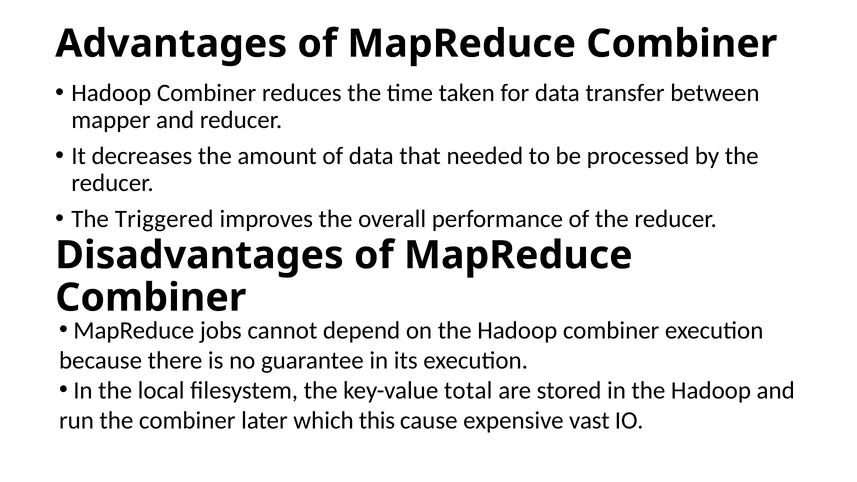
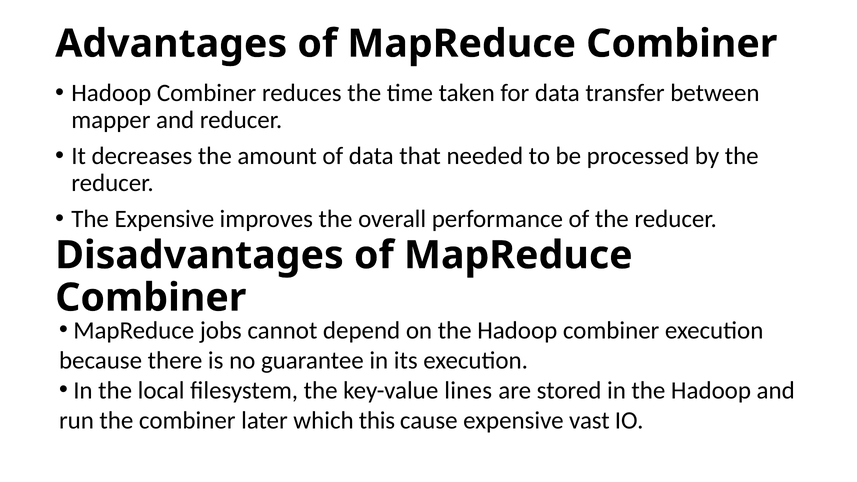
The Triggered: Triggered -> Expensive (164, 219)
total: total -> lines (468, 391)
